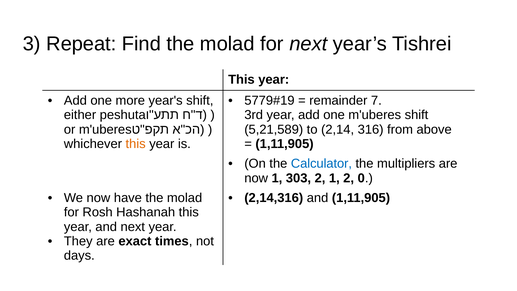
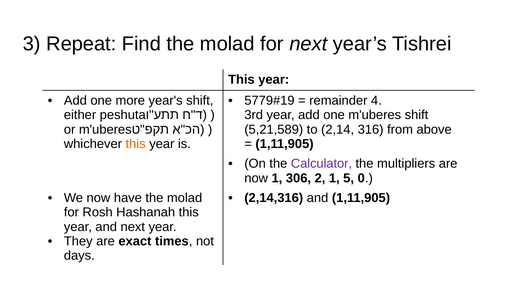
7: 7 -> 4 (376, 100)
Calculator colour: blue -> purple (321, 164)
303: 303 -> 306 (298, 178)
1 2: 2 -> 5 (349, 178)
